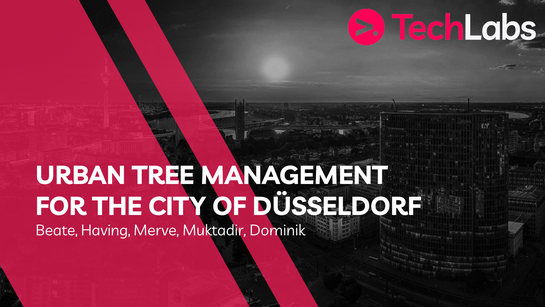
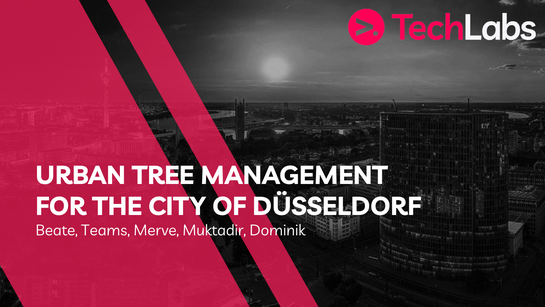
Having: Having -> Teams (106, 230)
